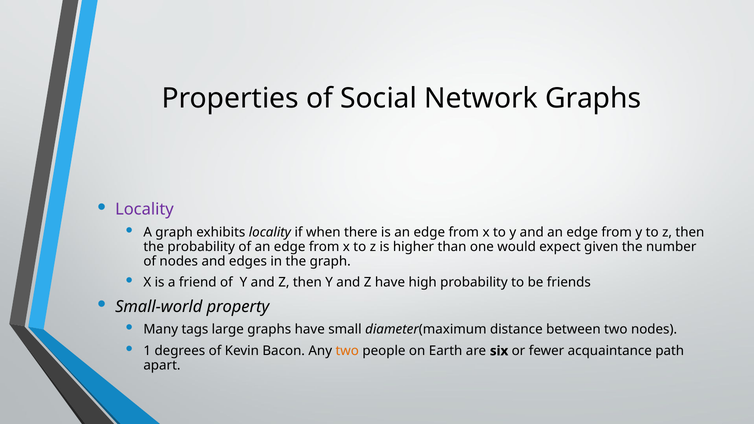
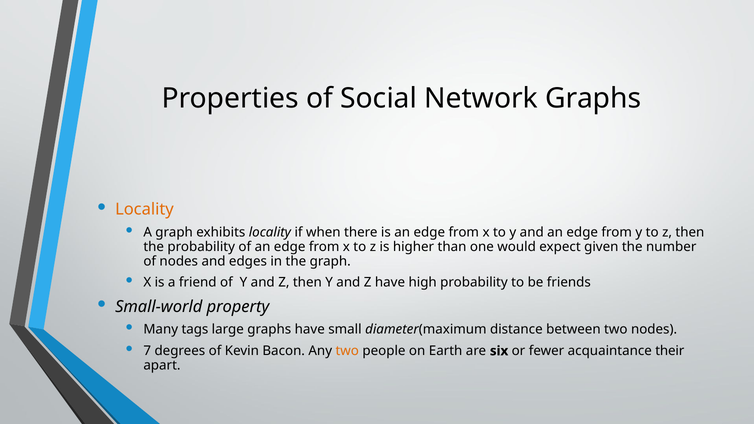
Locality colour: purple -> orange (144, 210)
1: 1 -> 7 (147, 351)
path: path -> their (670, 351)
